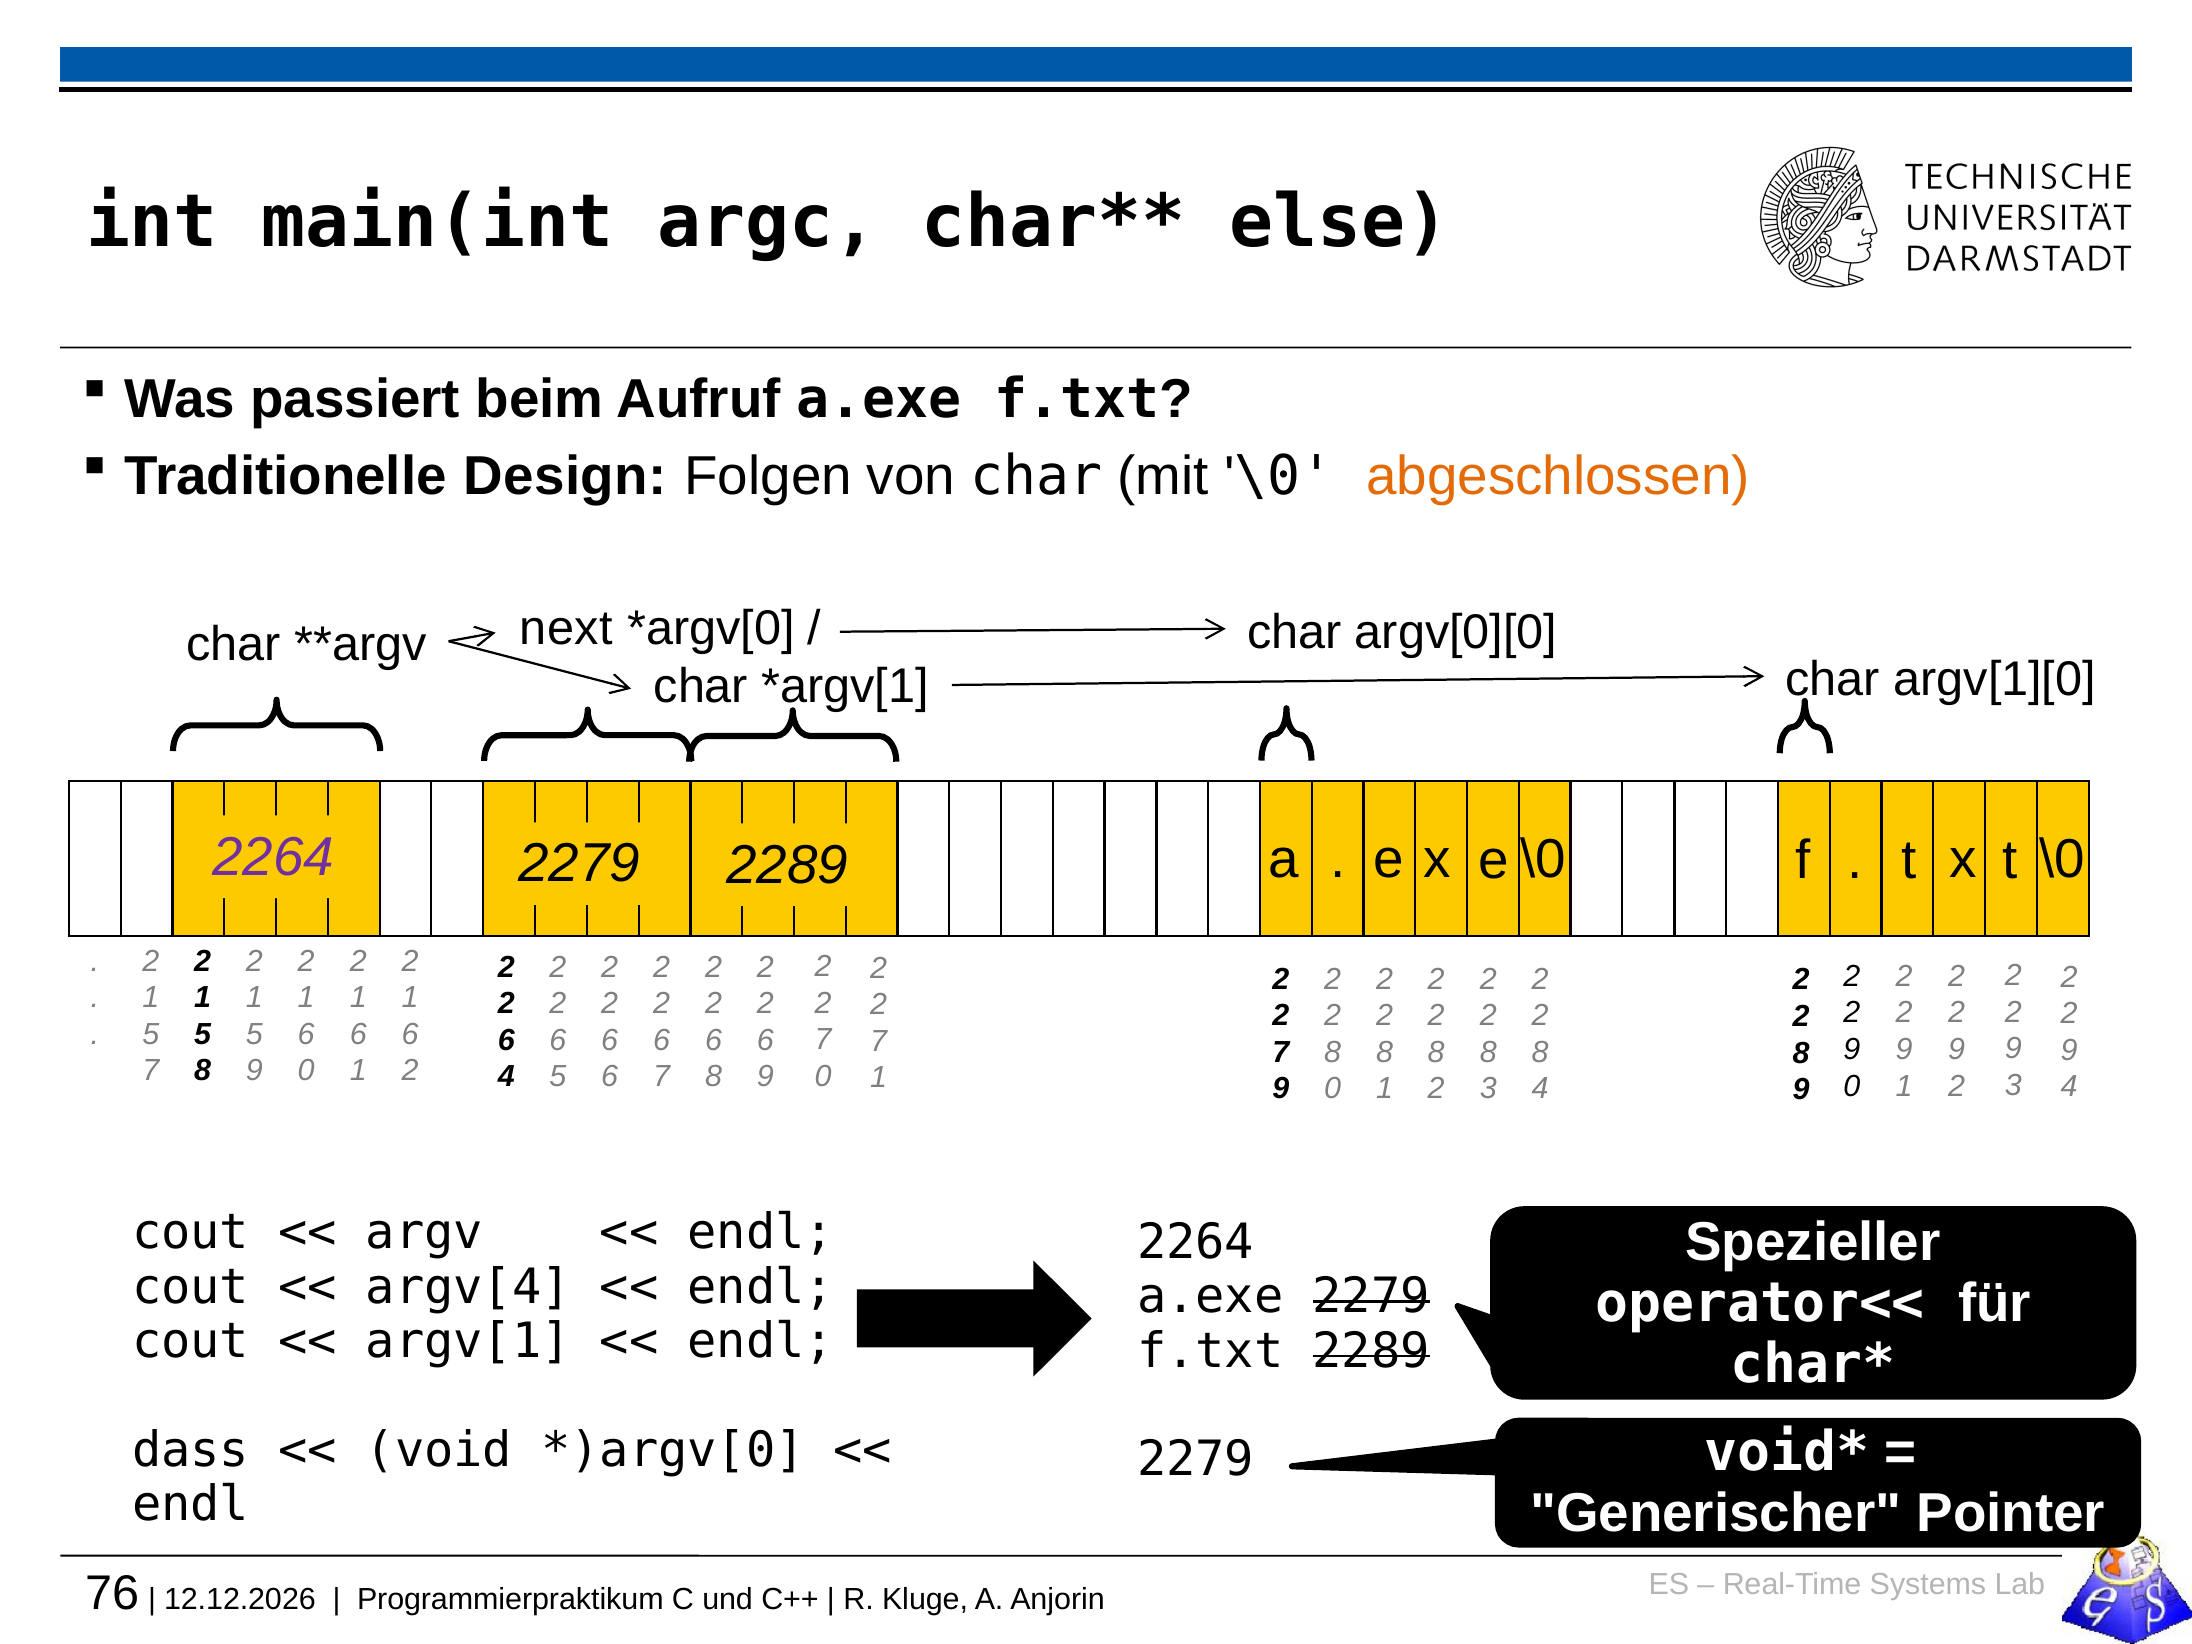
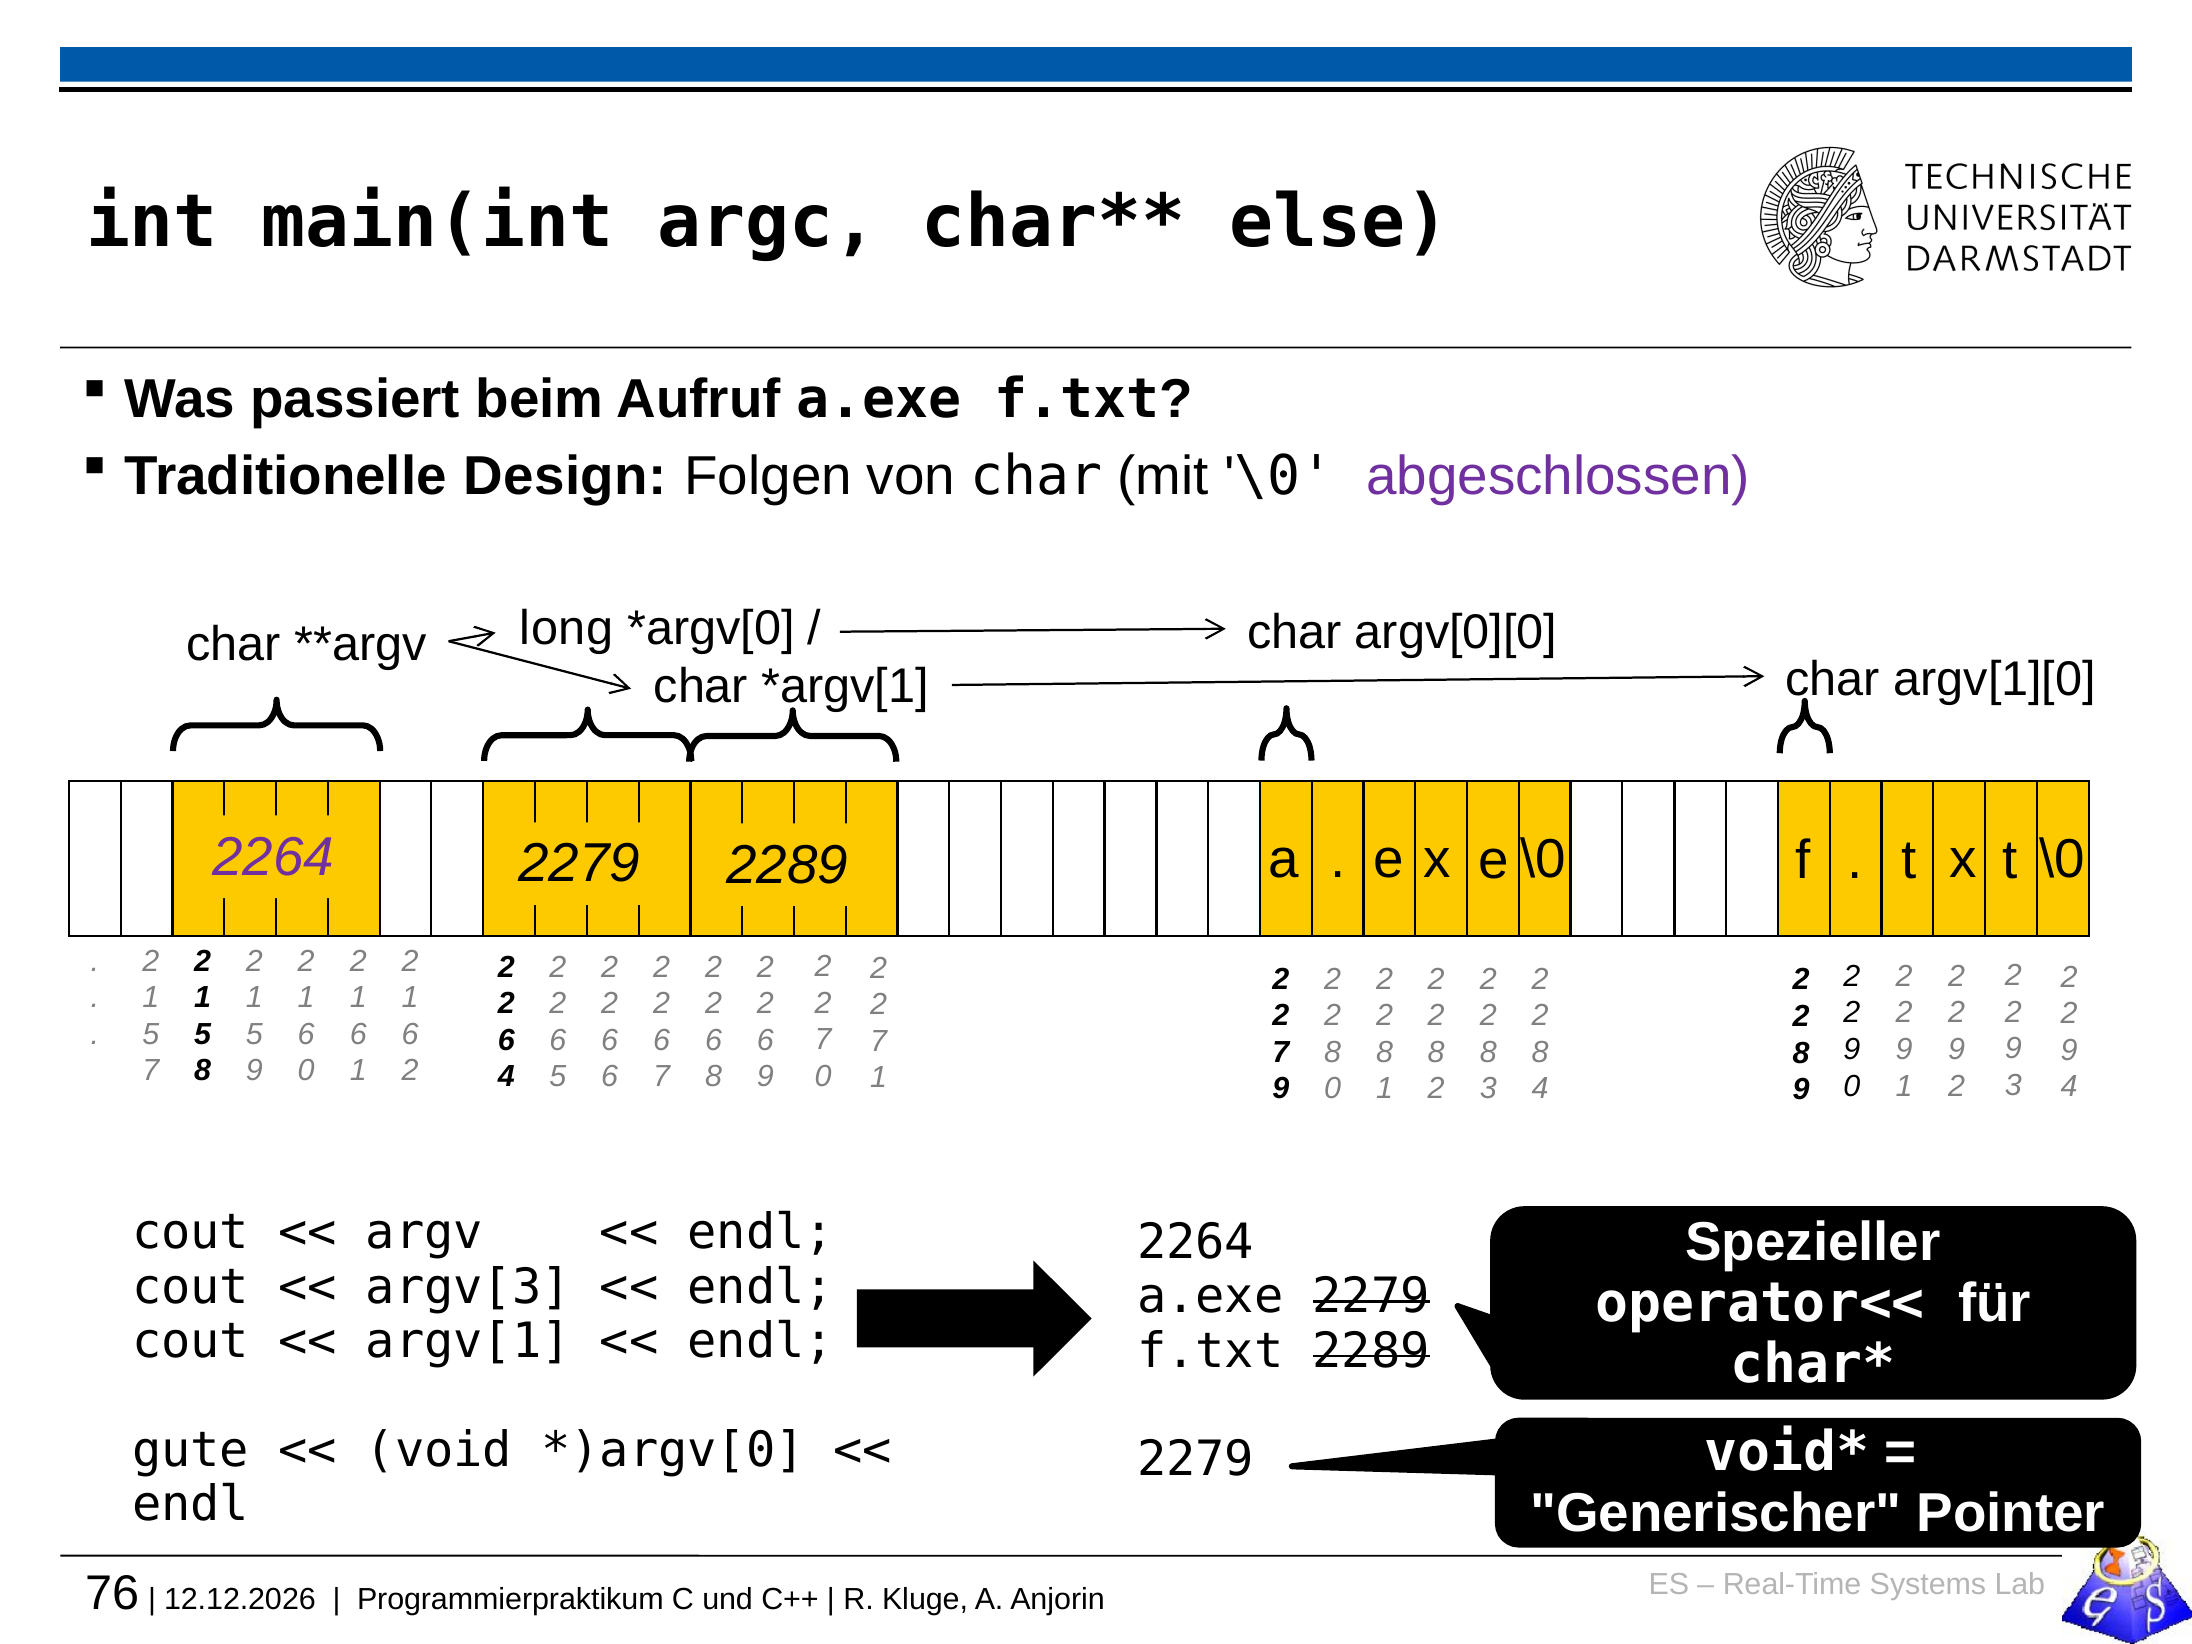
abgeschlossen colour: orange -> purple (1558, 476)
next: next -> long (566, 629)
argv[4: argv[4 -> argv[3 (468, 1287)
dass: dass -> gute (191, 1450)
